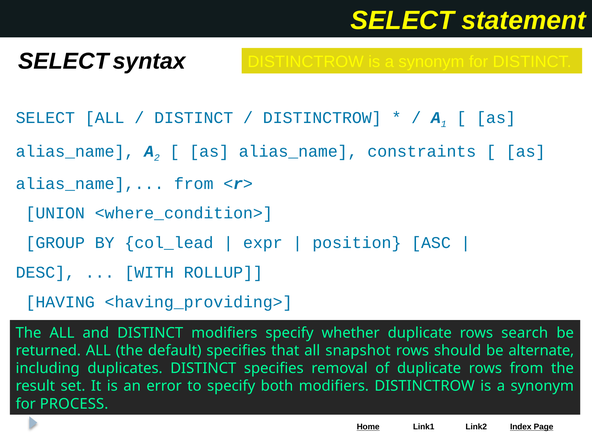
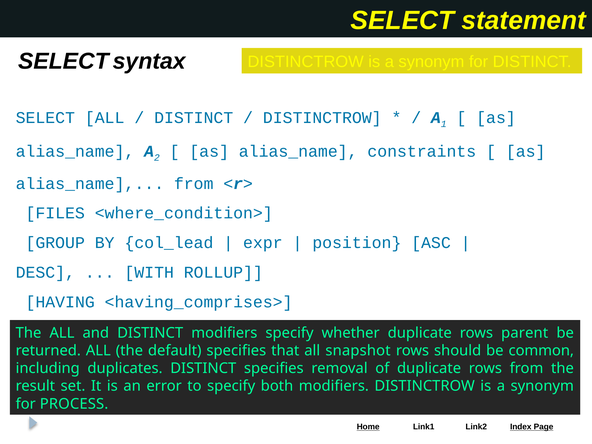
UNION: UNION -> FILES (55, 213)
<having_providing>: <having_providing> -> <having_comprises> (199, 302)
search: search -> parent (525, 333)
alternate: alternate -> common (541, 351)
